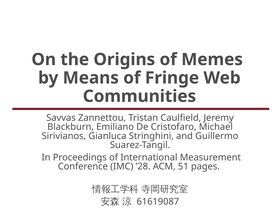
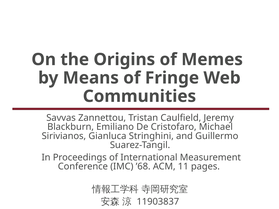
’28: ’28 -> ’68 (143, 167)
51: 51 -> 11 (183, 167)
61619087: 61619087 -> 11903837 (158, 202)
